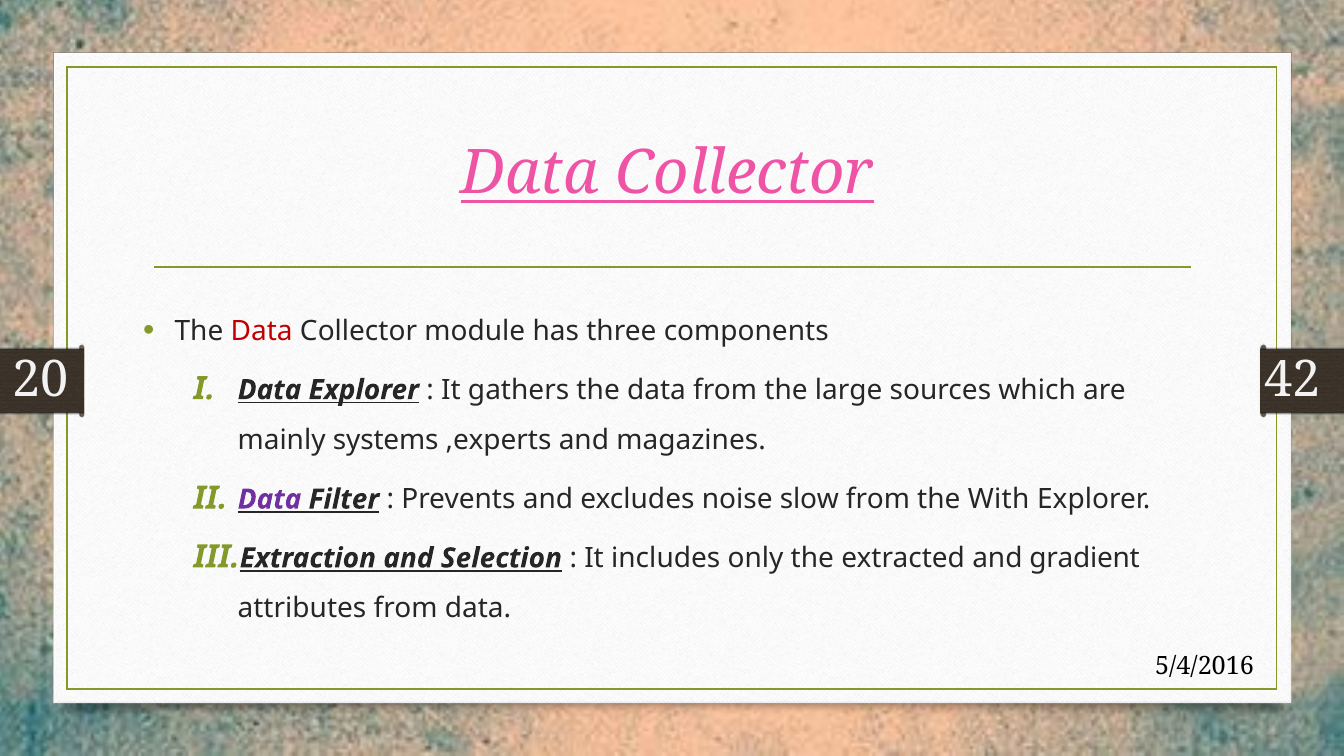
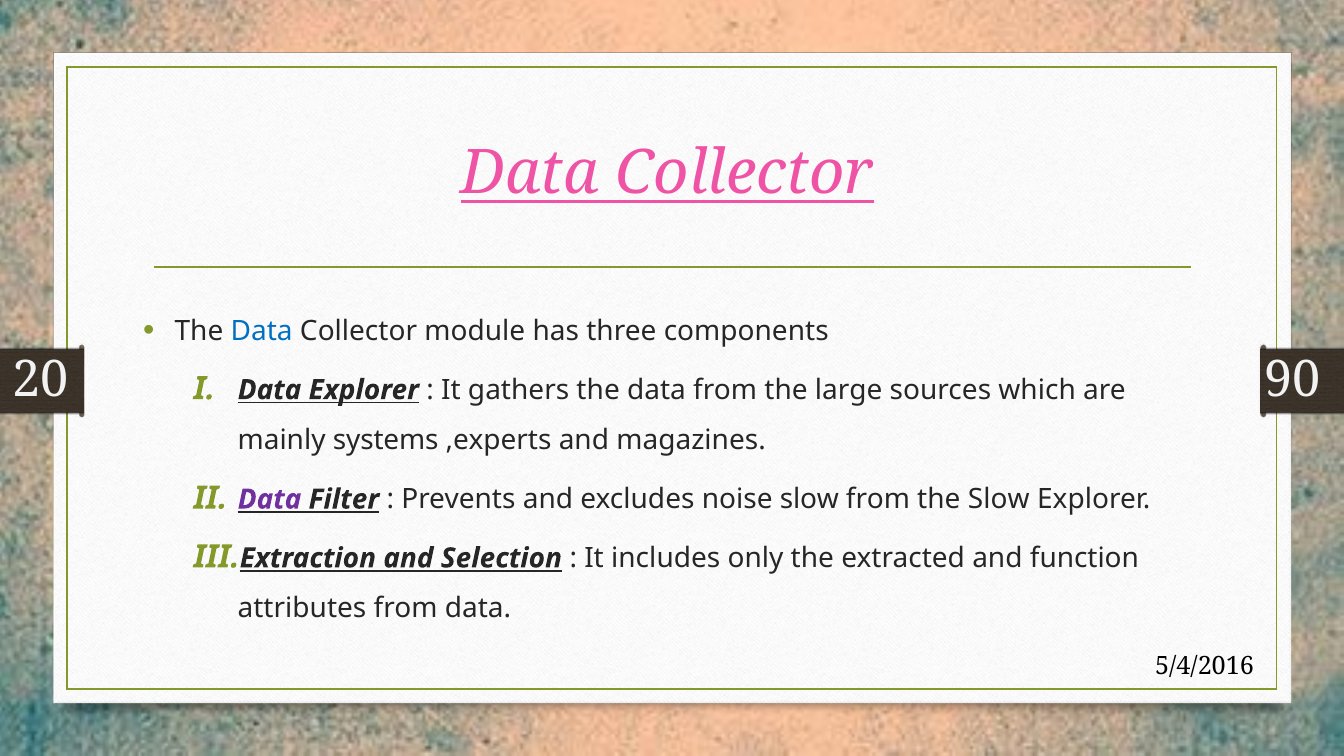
Data colour: red -> blue (262, 331)
42: 42 -> 90 (1293, 380)
the With: With -> Slow (999, 499)
gradient: gradient -> function (1084, 558)
